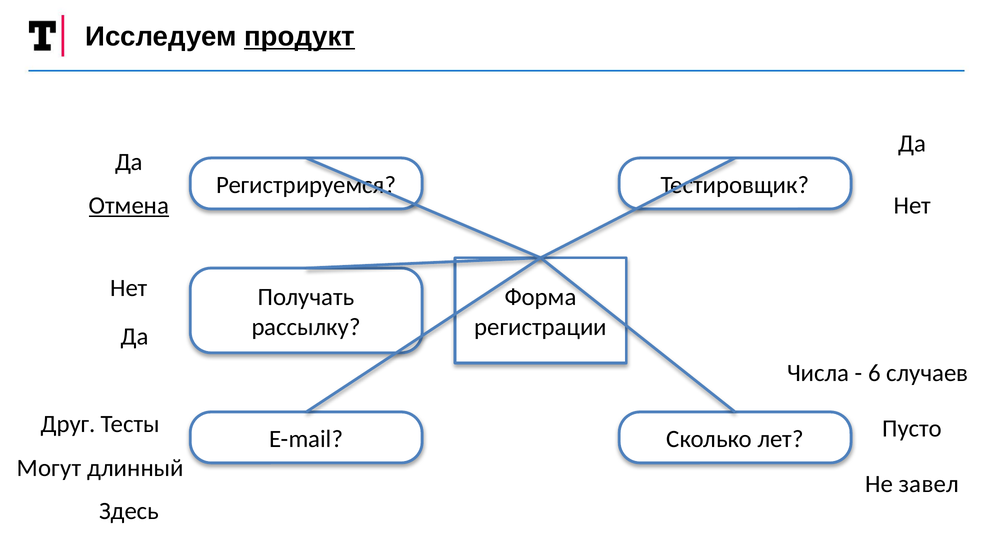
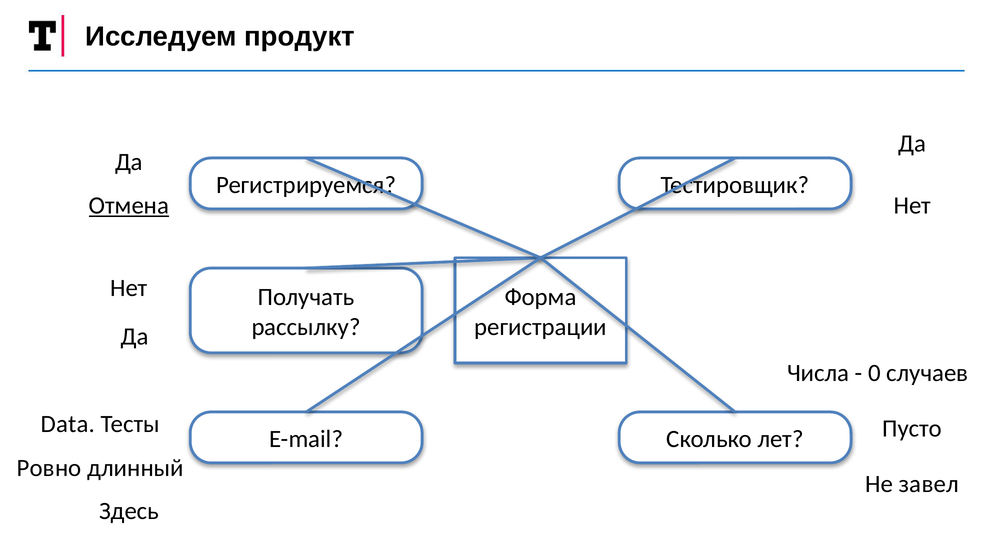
продукт underline: present -> none (300, 37)
6: 6 -> 0 (874, 373)
Друг: Друг -> Data (68, 424)
Могут: Могут -> Ровно (49, 468)
